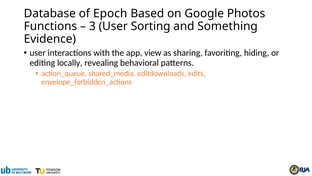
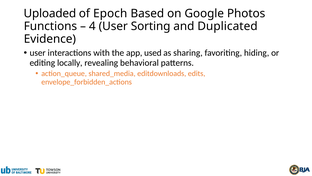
Database: Database -> Uploaded (50, 14)
3: 3 -> 4 (92, 26)
Something: Something -> Duplicated (228, 26)
view: view -> used (153, 53)
